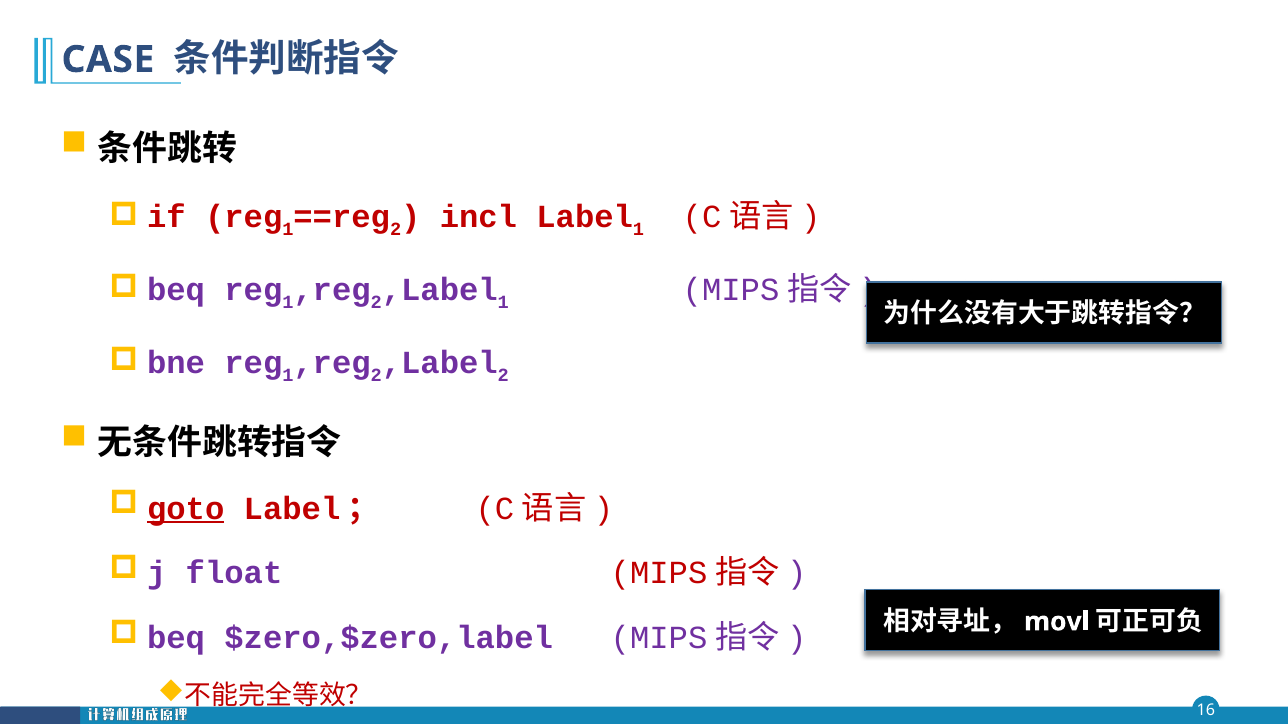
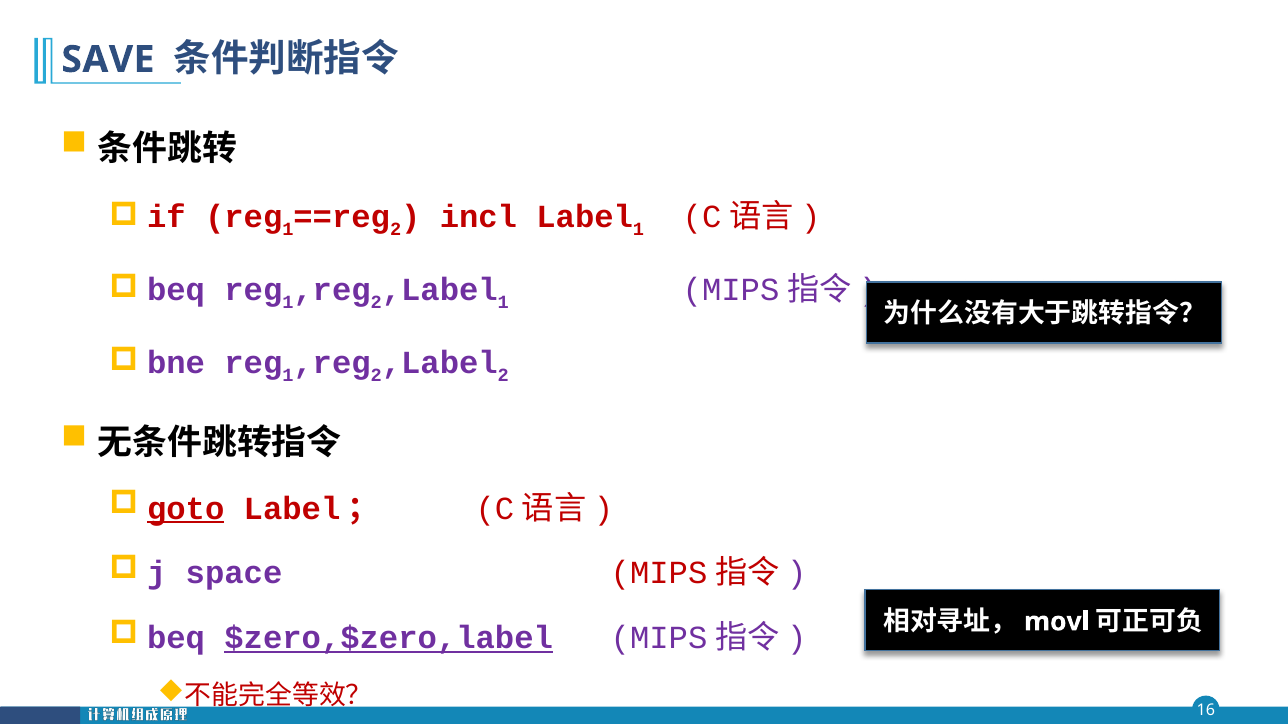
CASE: CASE -> SAVE (108, 60)
float: float -> space (234, 574)
$zero,$zero,label underline: none -> present (389, 638)
